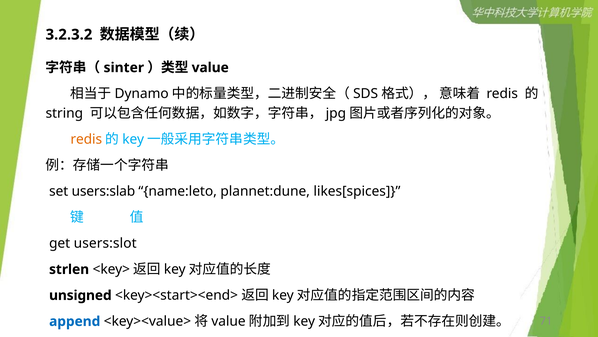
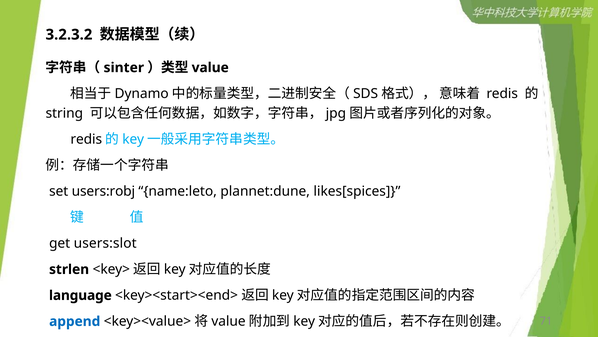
redis colour: orange -> black (86, 139)
users:slab: users:slab -> users:robj (103, 191)
unsigned: unsigned -> language (80, 295)
